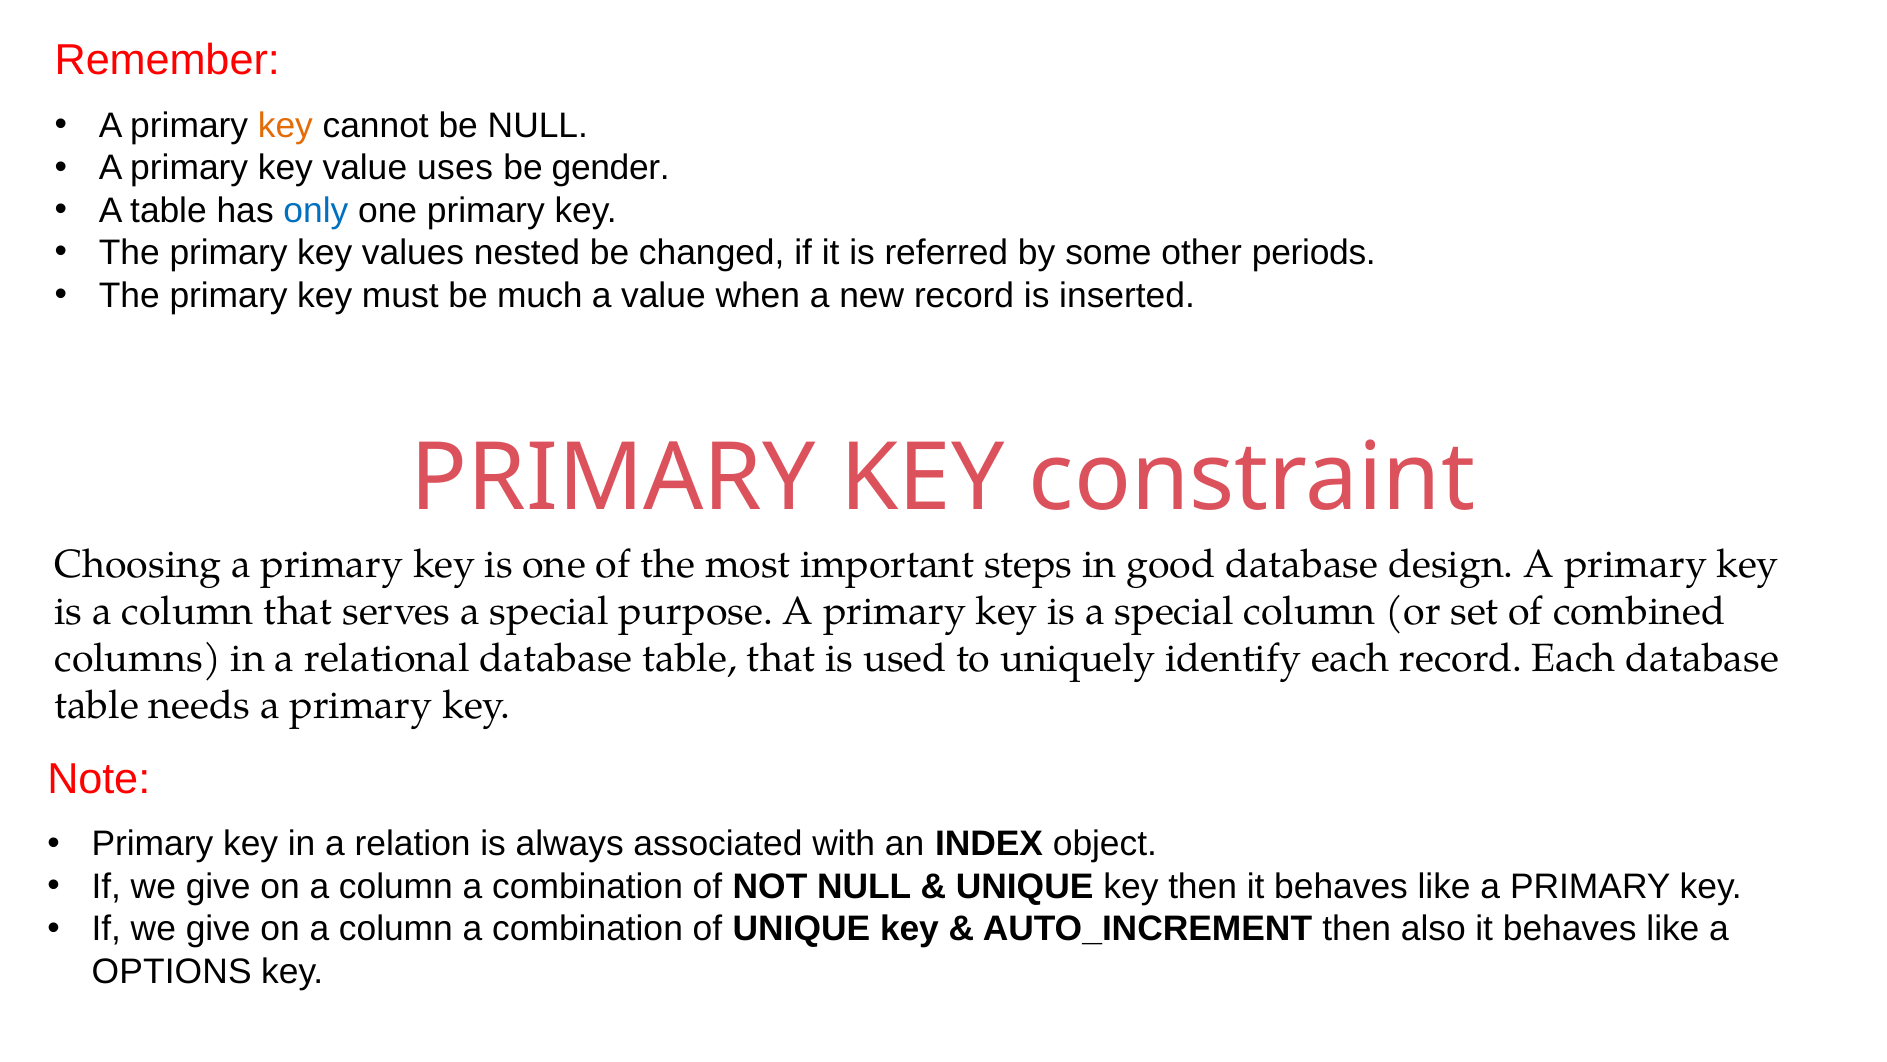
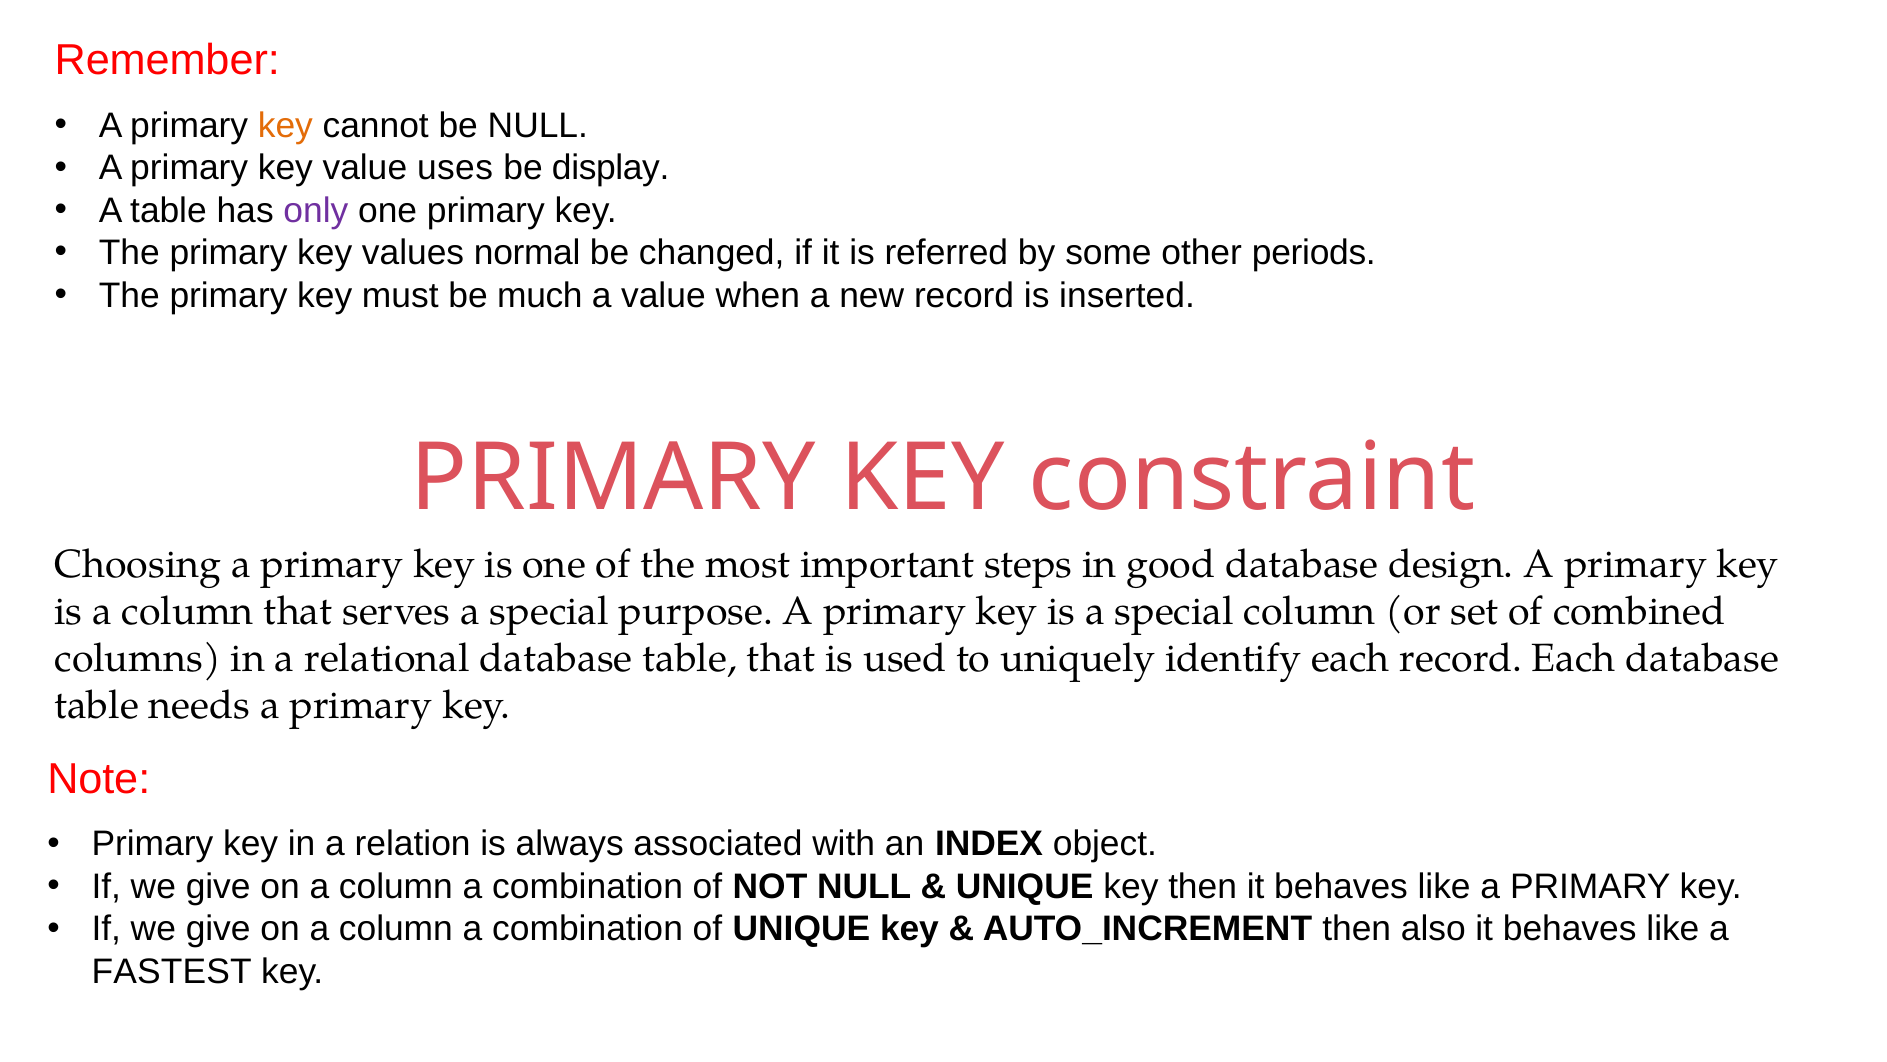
gender: gender -> display (611, 168)
only colour: blue -> purple (316, 211)
nested: nested -> normal (527, 253)
OPTIONS: OPTIONS -> FASTEST (172, 971)
